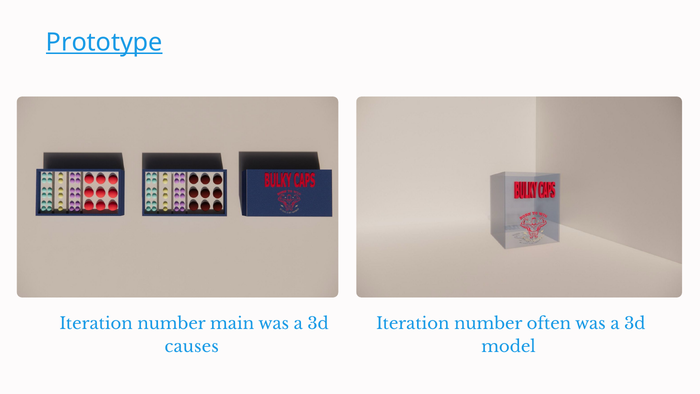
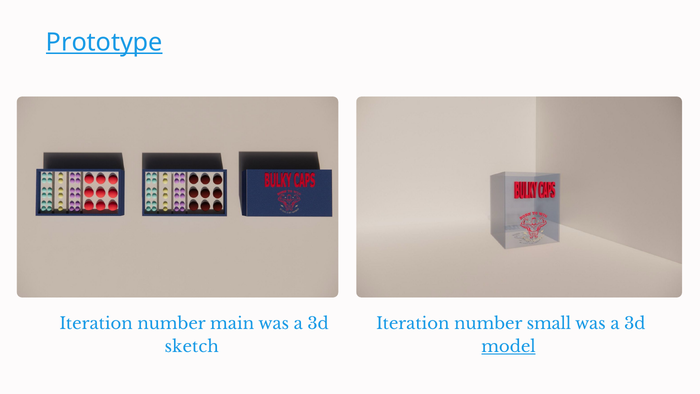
often: often -> small (549, 324)
causes: causes -> sketch (192, 347)
model underline: none -> present (508, 347)
